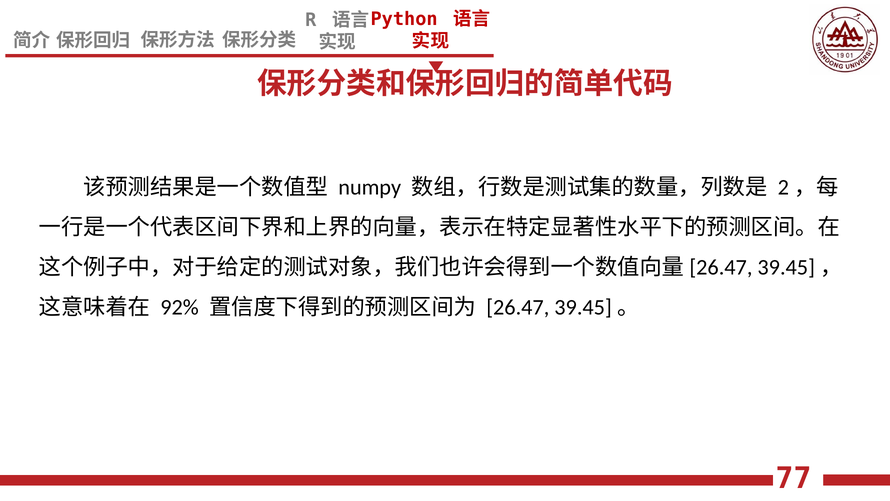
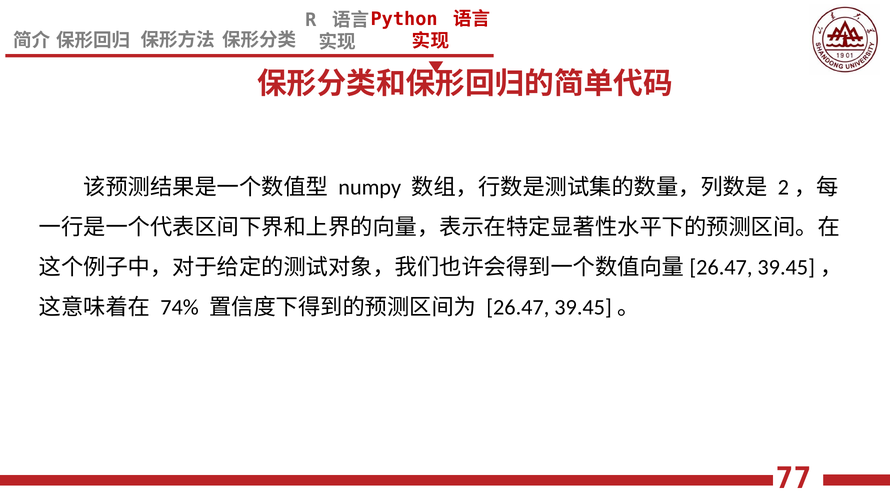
92%: 92% -> 74% (180, 307)
